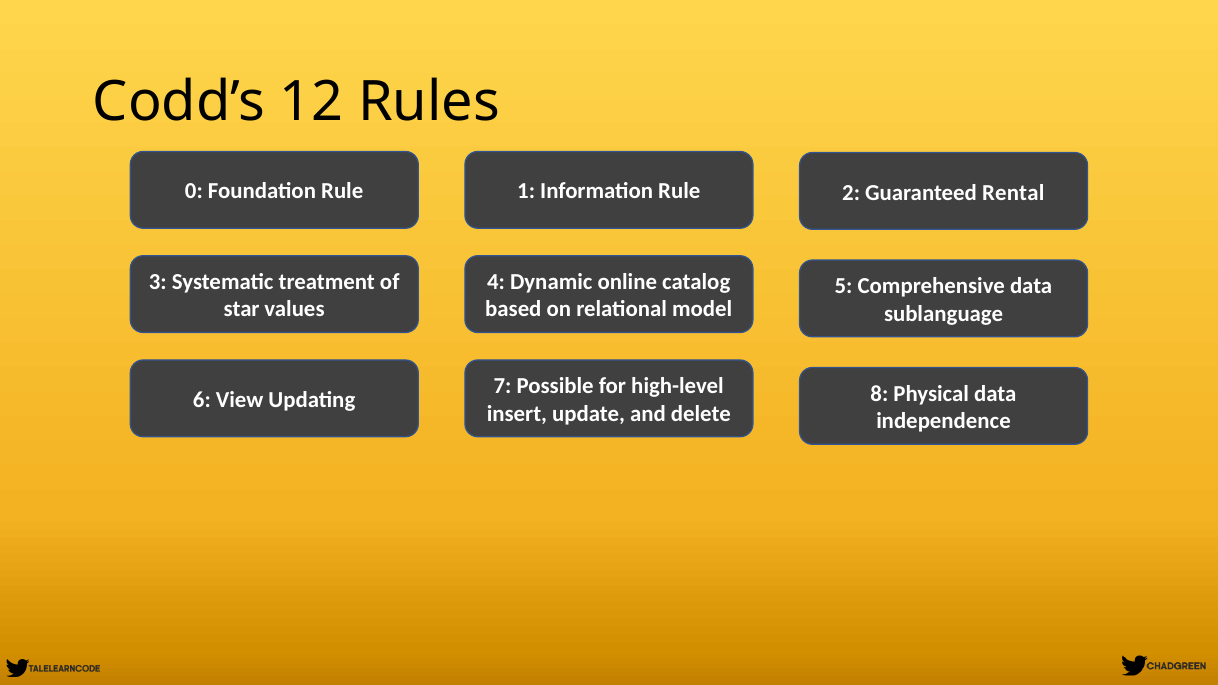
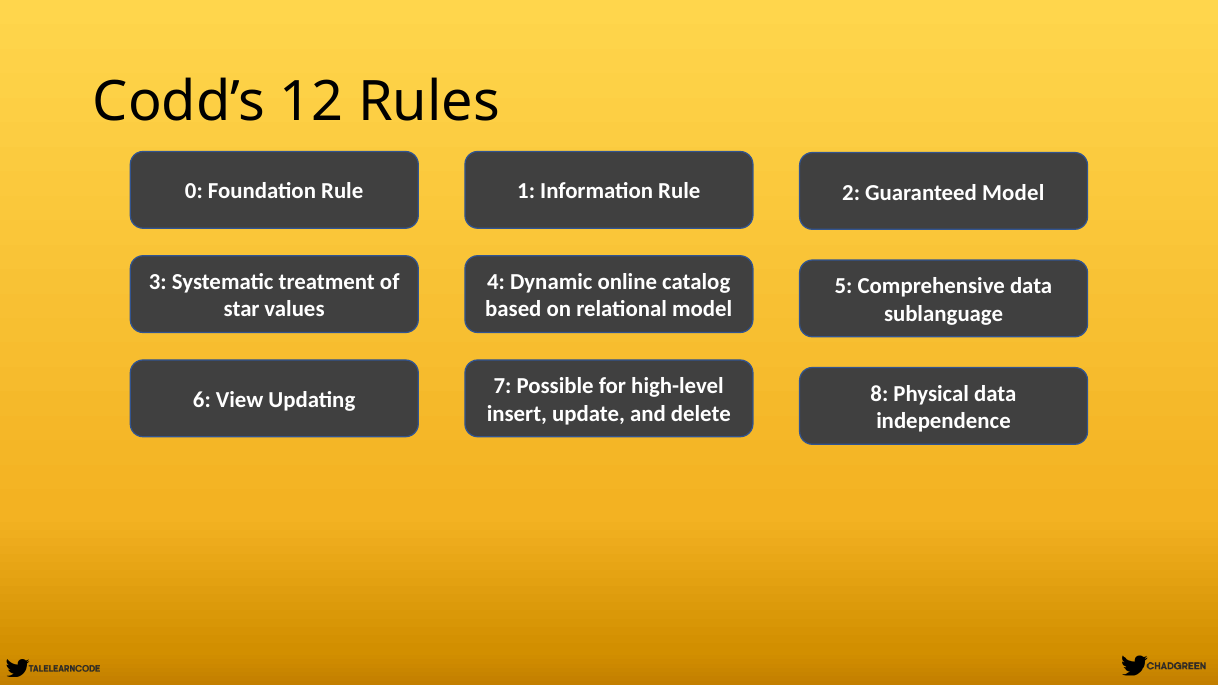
Guaranteed Rental: Rental -> Model (1013, 193)
